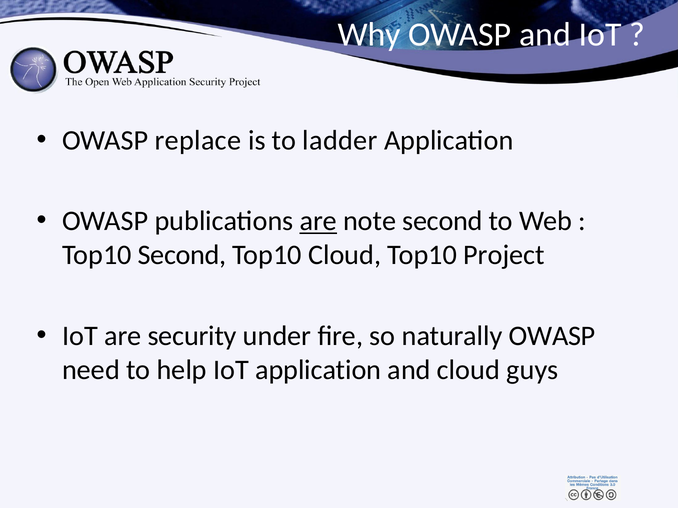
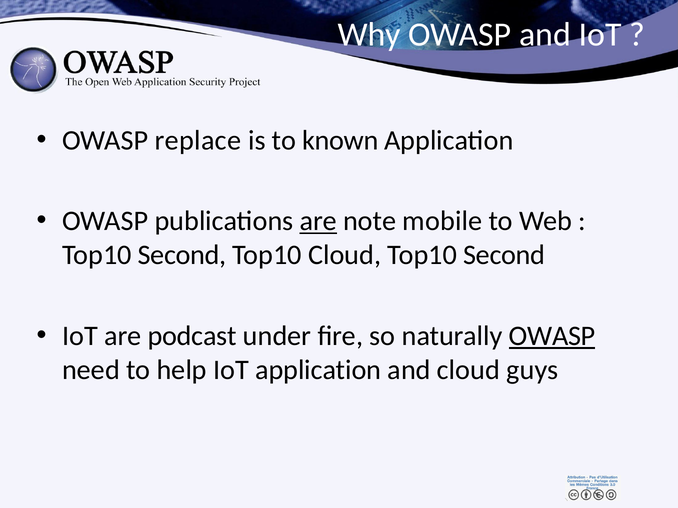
ladder: ladder -> known (340, 140)
note second: second -> mobile (442, 221)
Cloud Top10 Project: Project -> Second (504, 255)
security: security -> podcast (192, 336)
OWASP underline: none -> present (552, 336)
